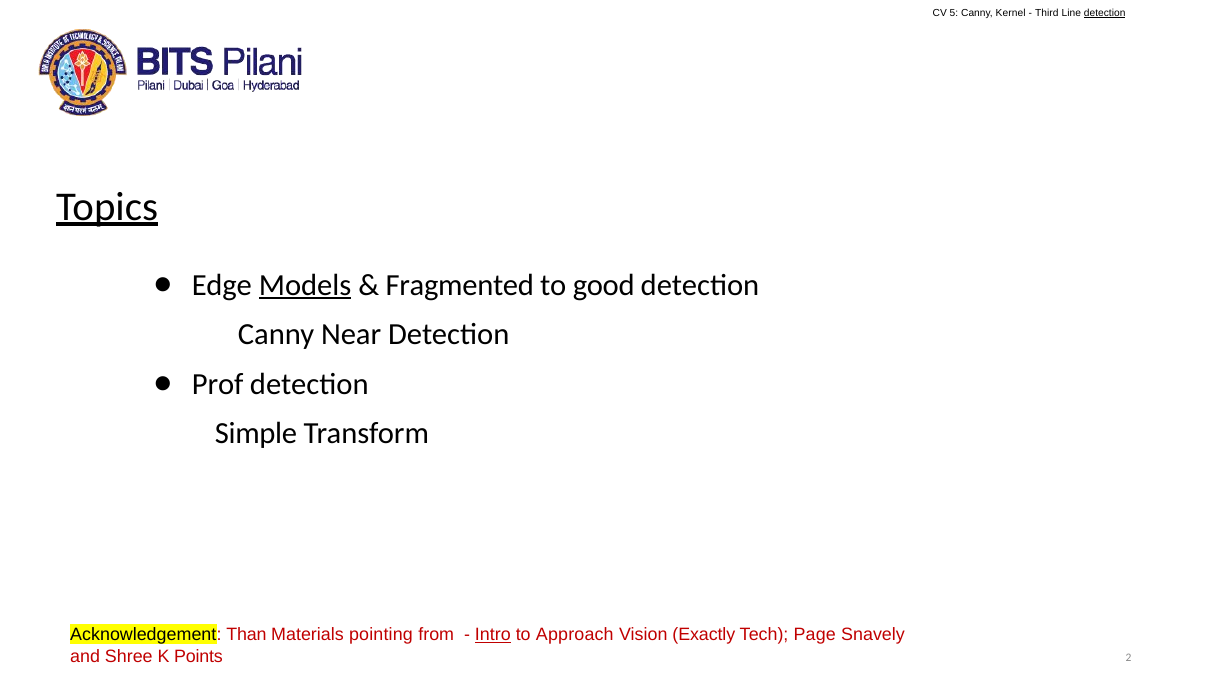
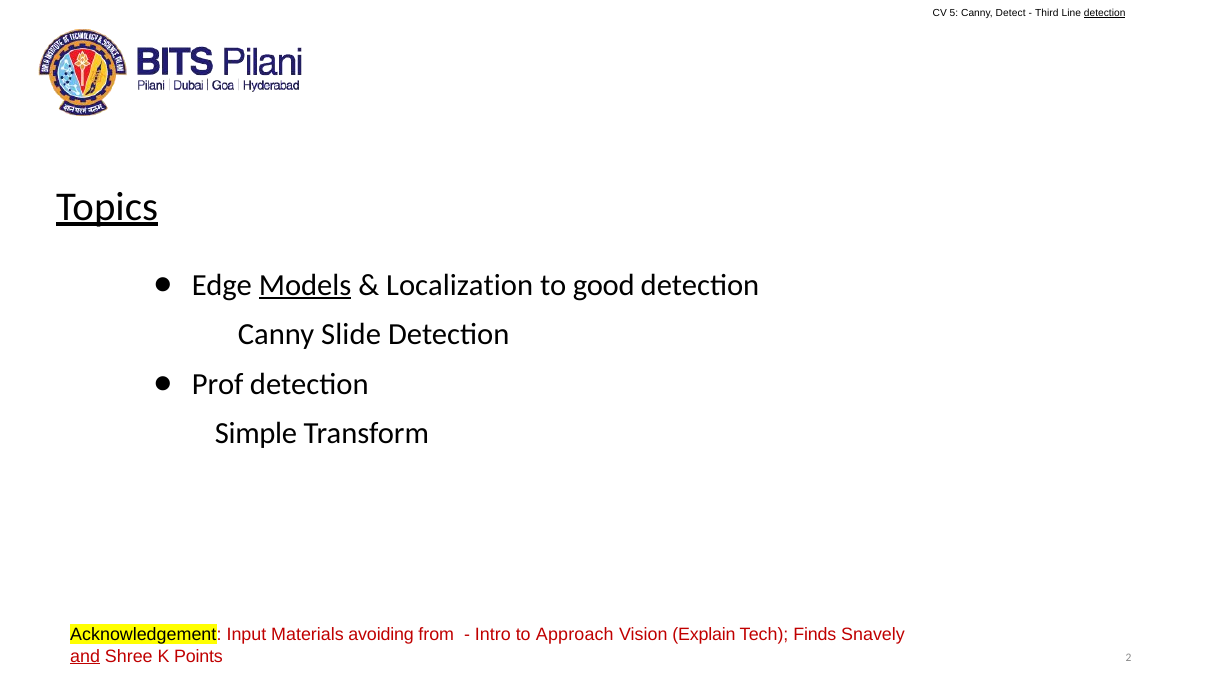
Kernel: Kernel -> Detect (1011, 13)
Fragmented: Fragmented -> Localization (460, 285)
Near: Near -> Slide (351, 335)
Than: Than -> Input (246, 635)
pointing: pointing -> avoiding (381, 635)
Intro underline: present -> none (493, 635)
Exactly: Exactly -> Explain (704, 635)
Page: Page -> Finds (815, 635)
and underline: none -> present (85, 656)
